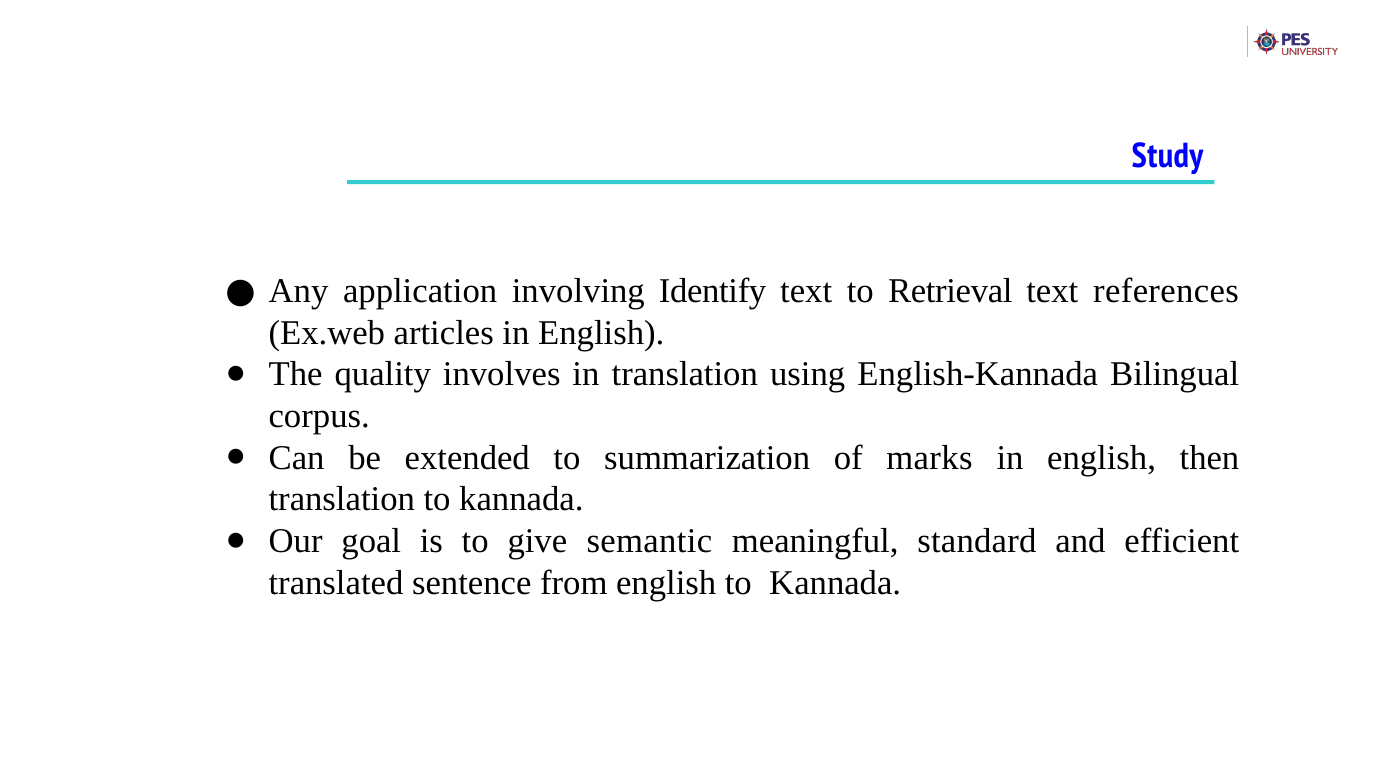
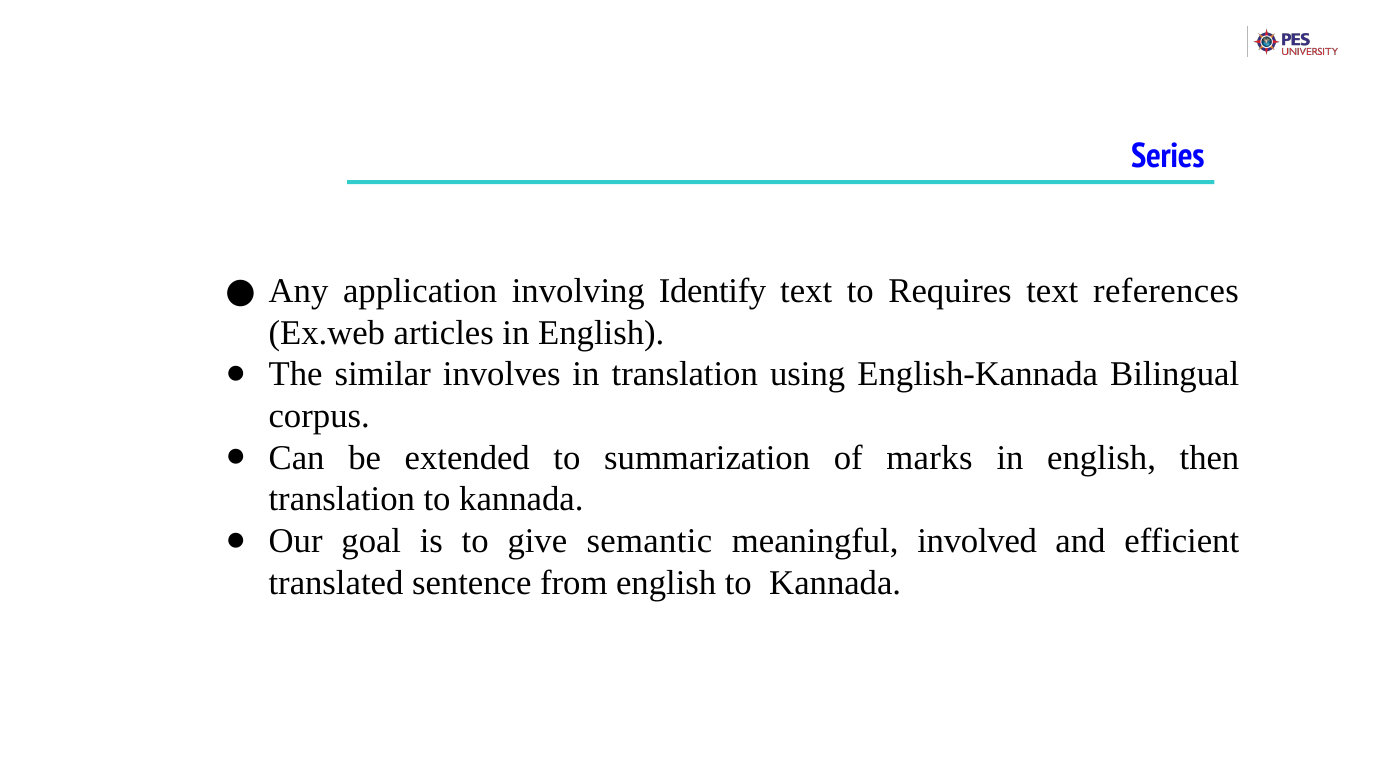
Study: Study -> Series (1168, 156)
Retrieval: Retrieval -> Requires (950, 291)
quality: quality -> similar (383, 374)
standard: standard -> involved (977, 541)
